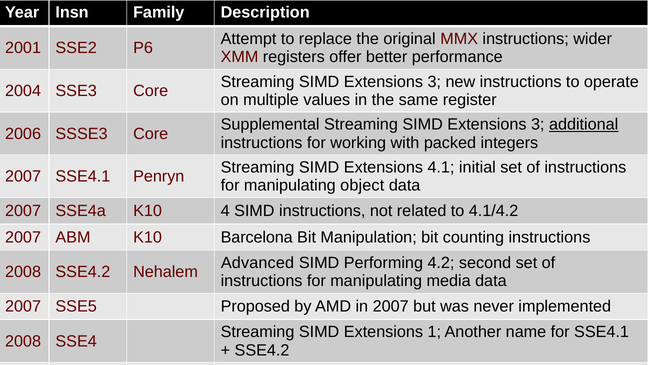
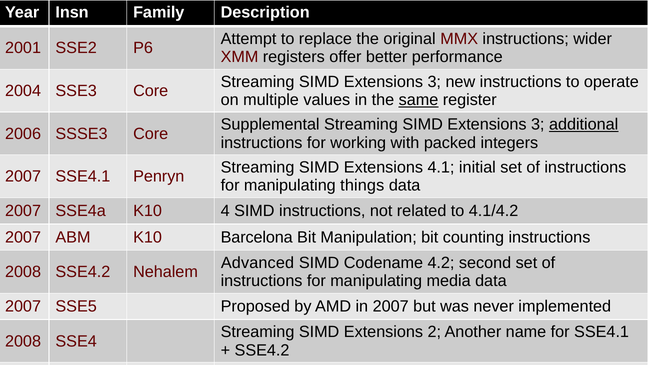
same underline: none -> present (418, 100)
object: object -> things (362, 185)
SIMD Performing: Performing -> Codename (383, 263)
Extensions 1: 1 -> 2 (434, 332)
